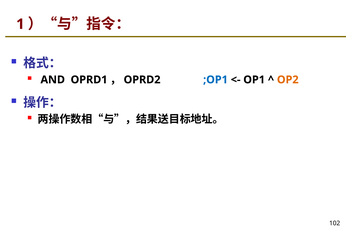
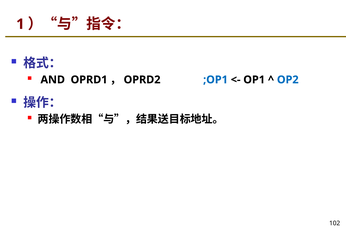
OP2 colour: orange -> blue (288, 80)
